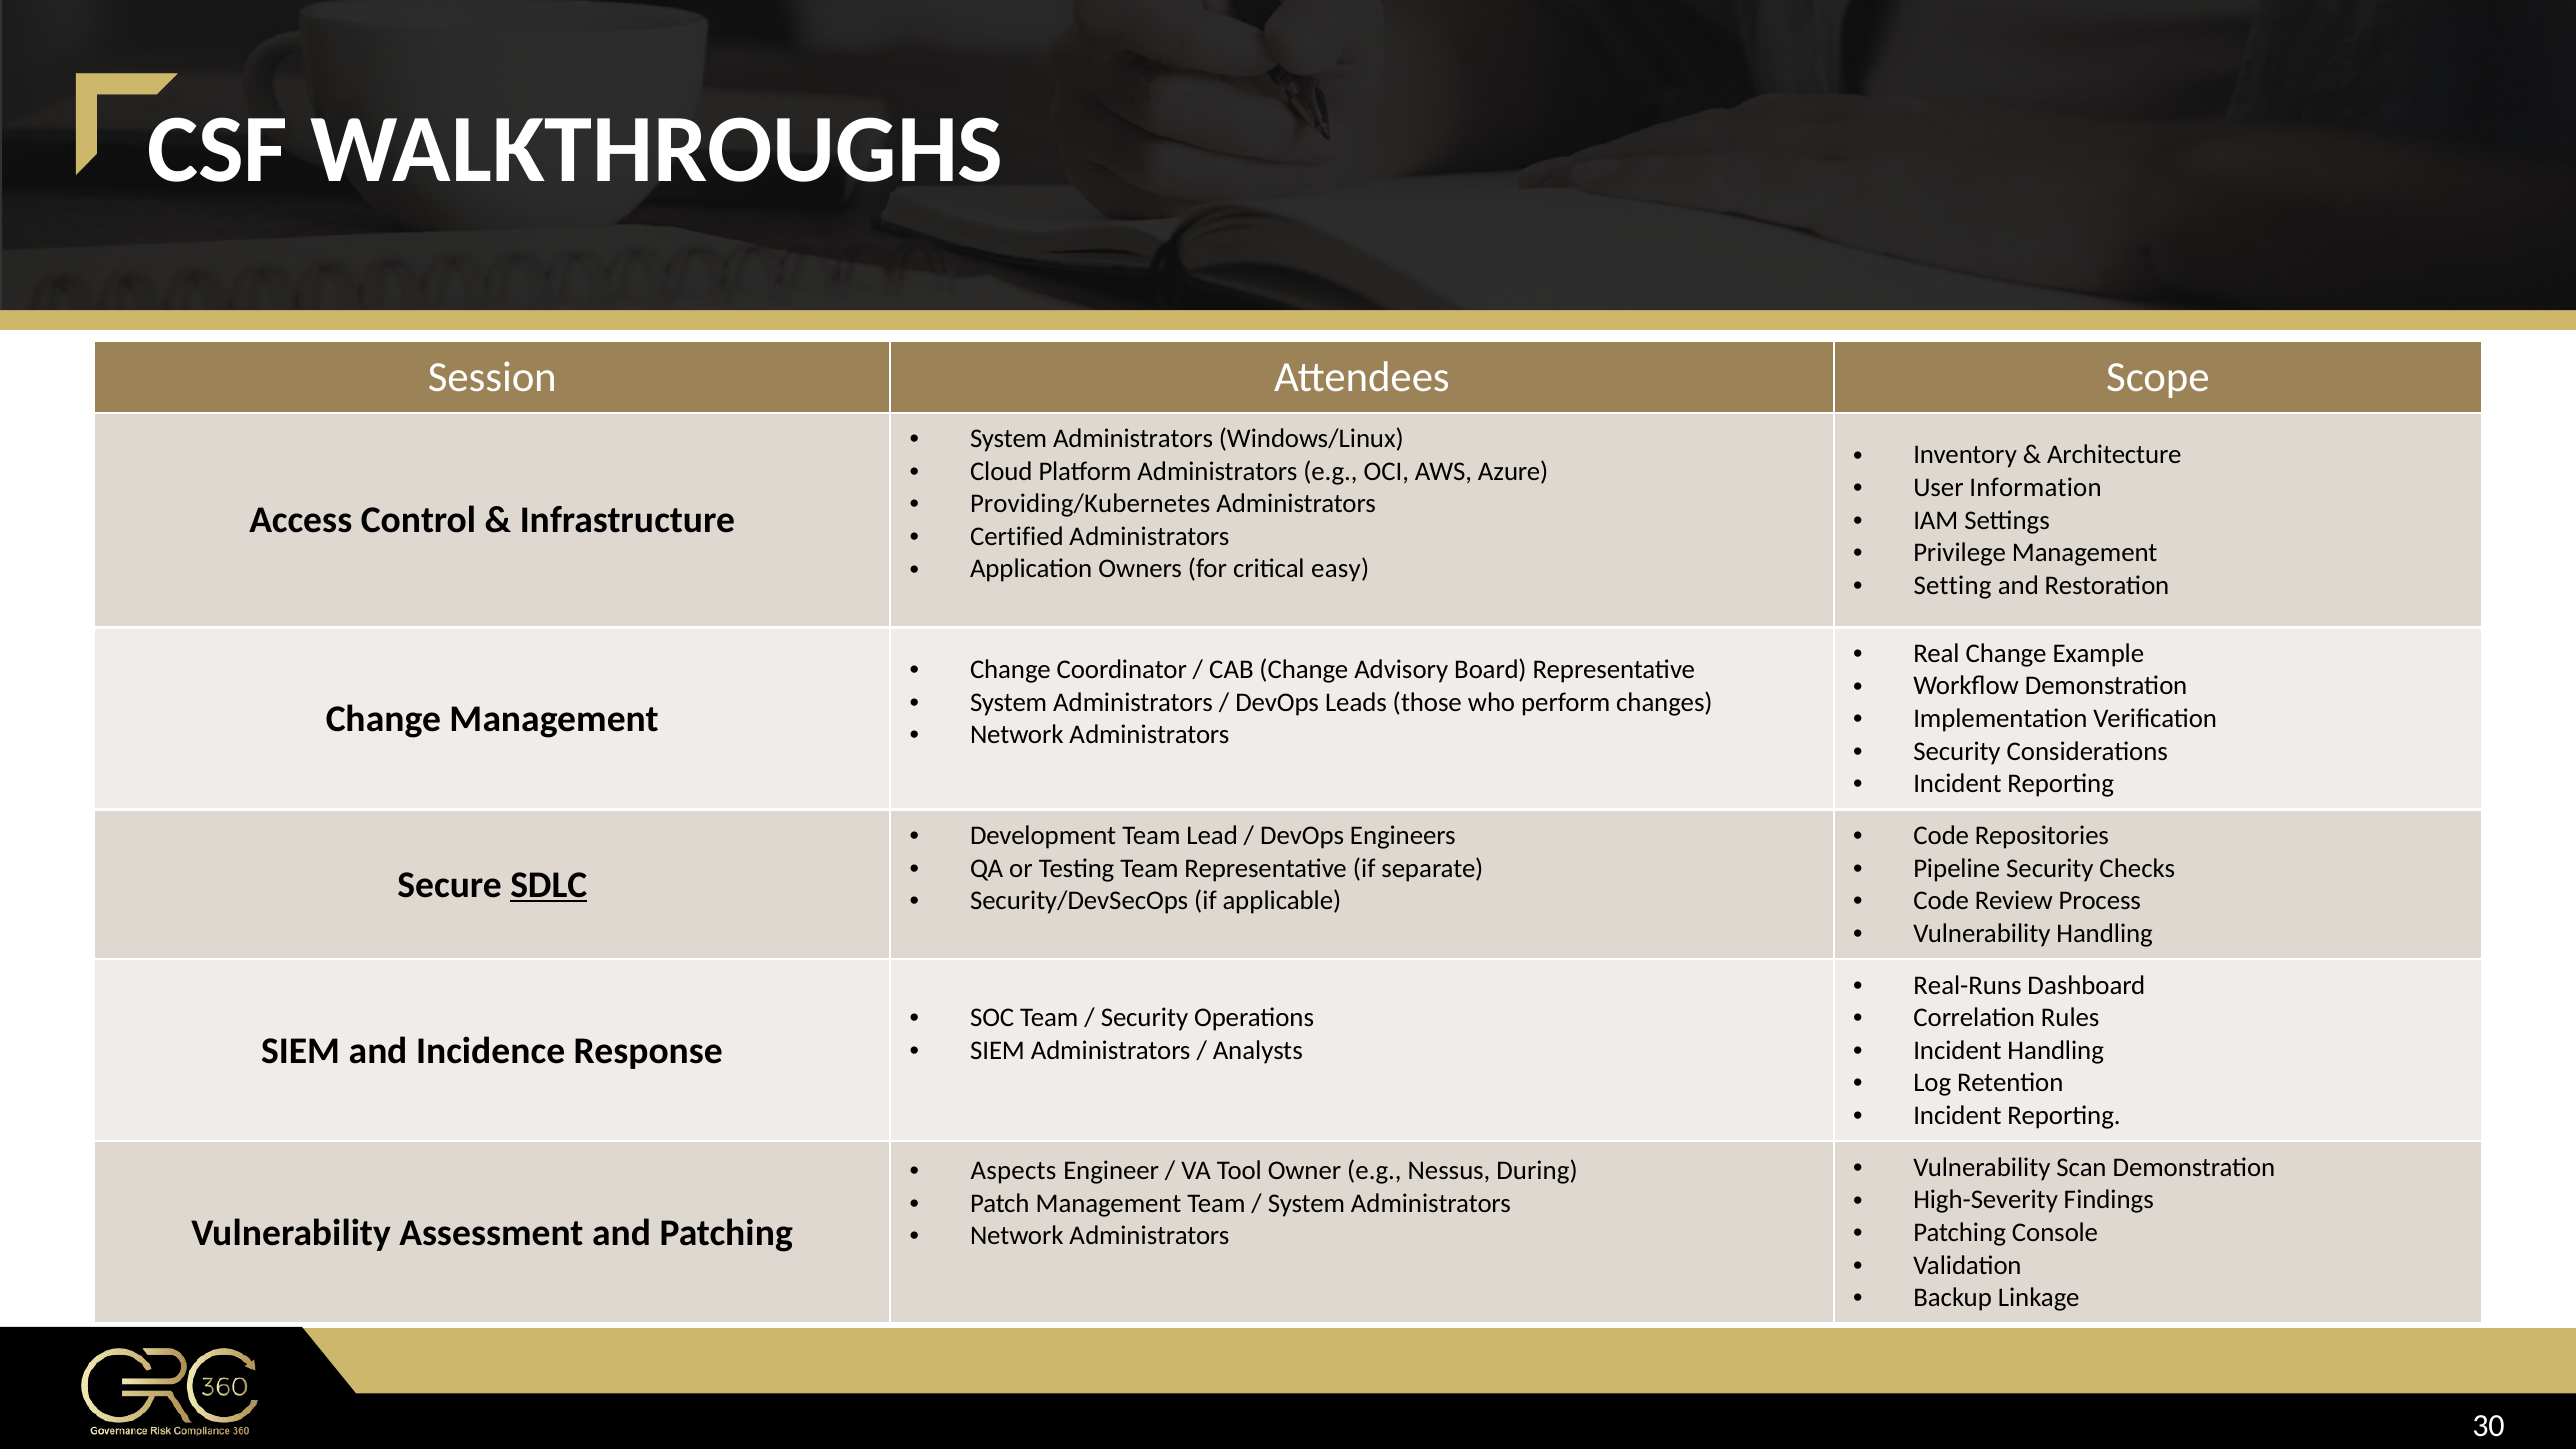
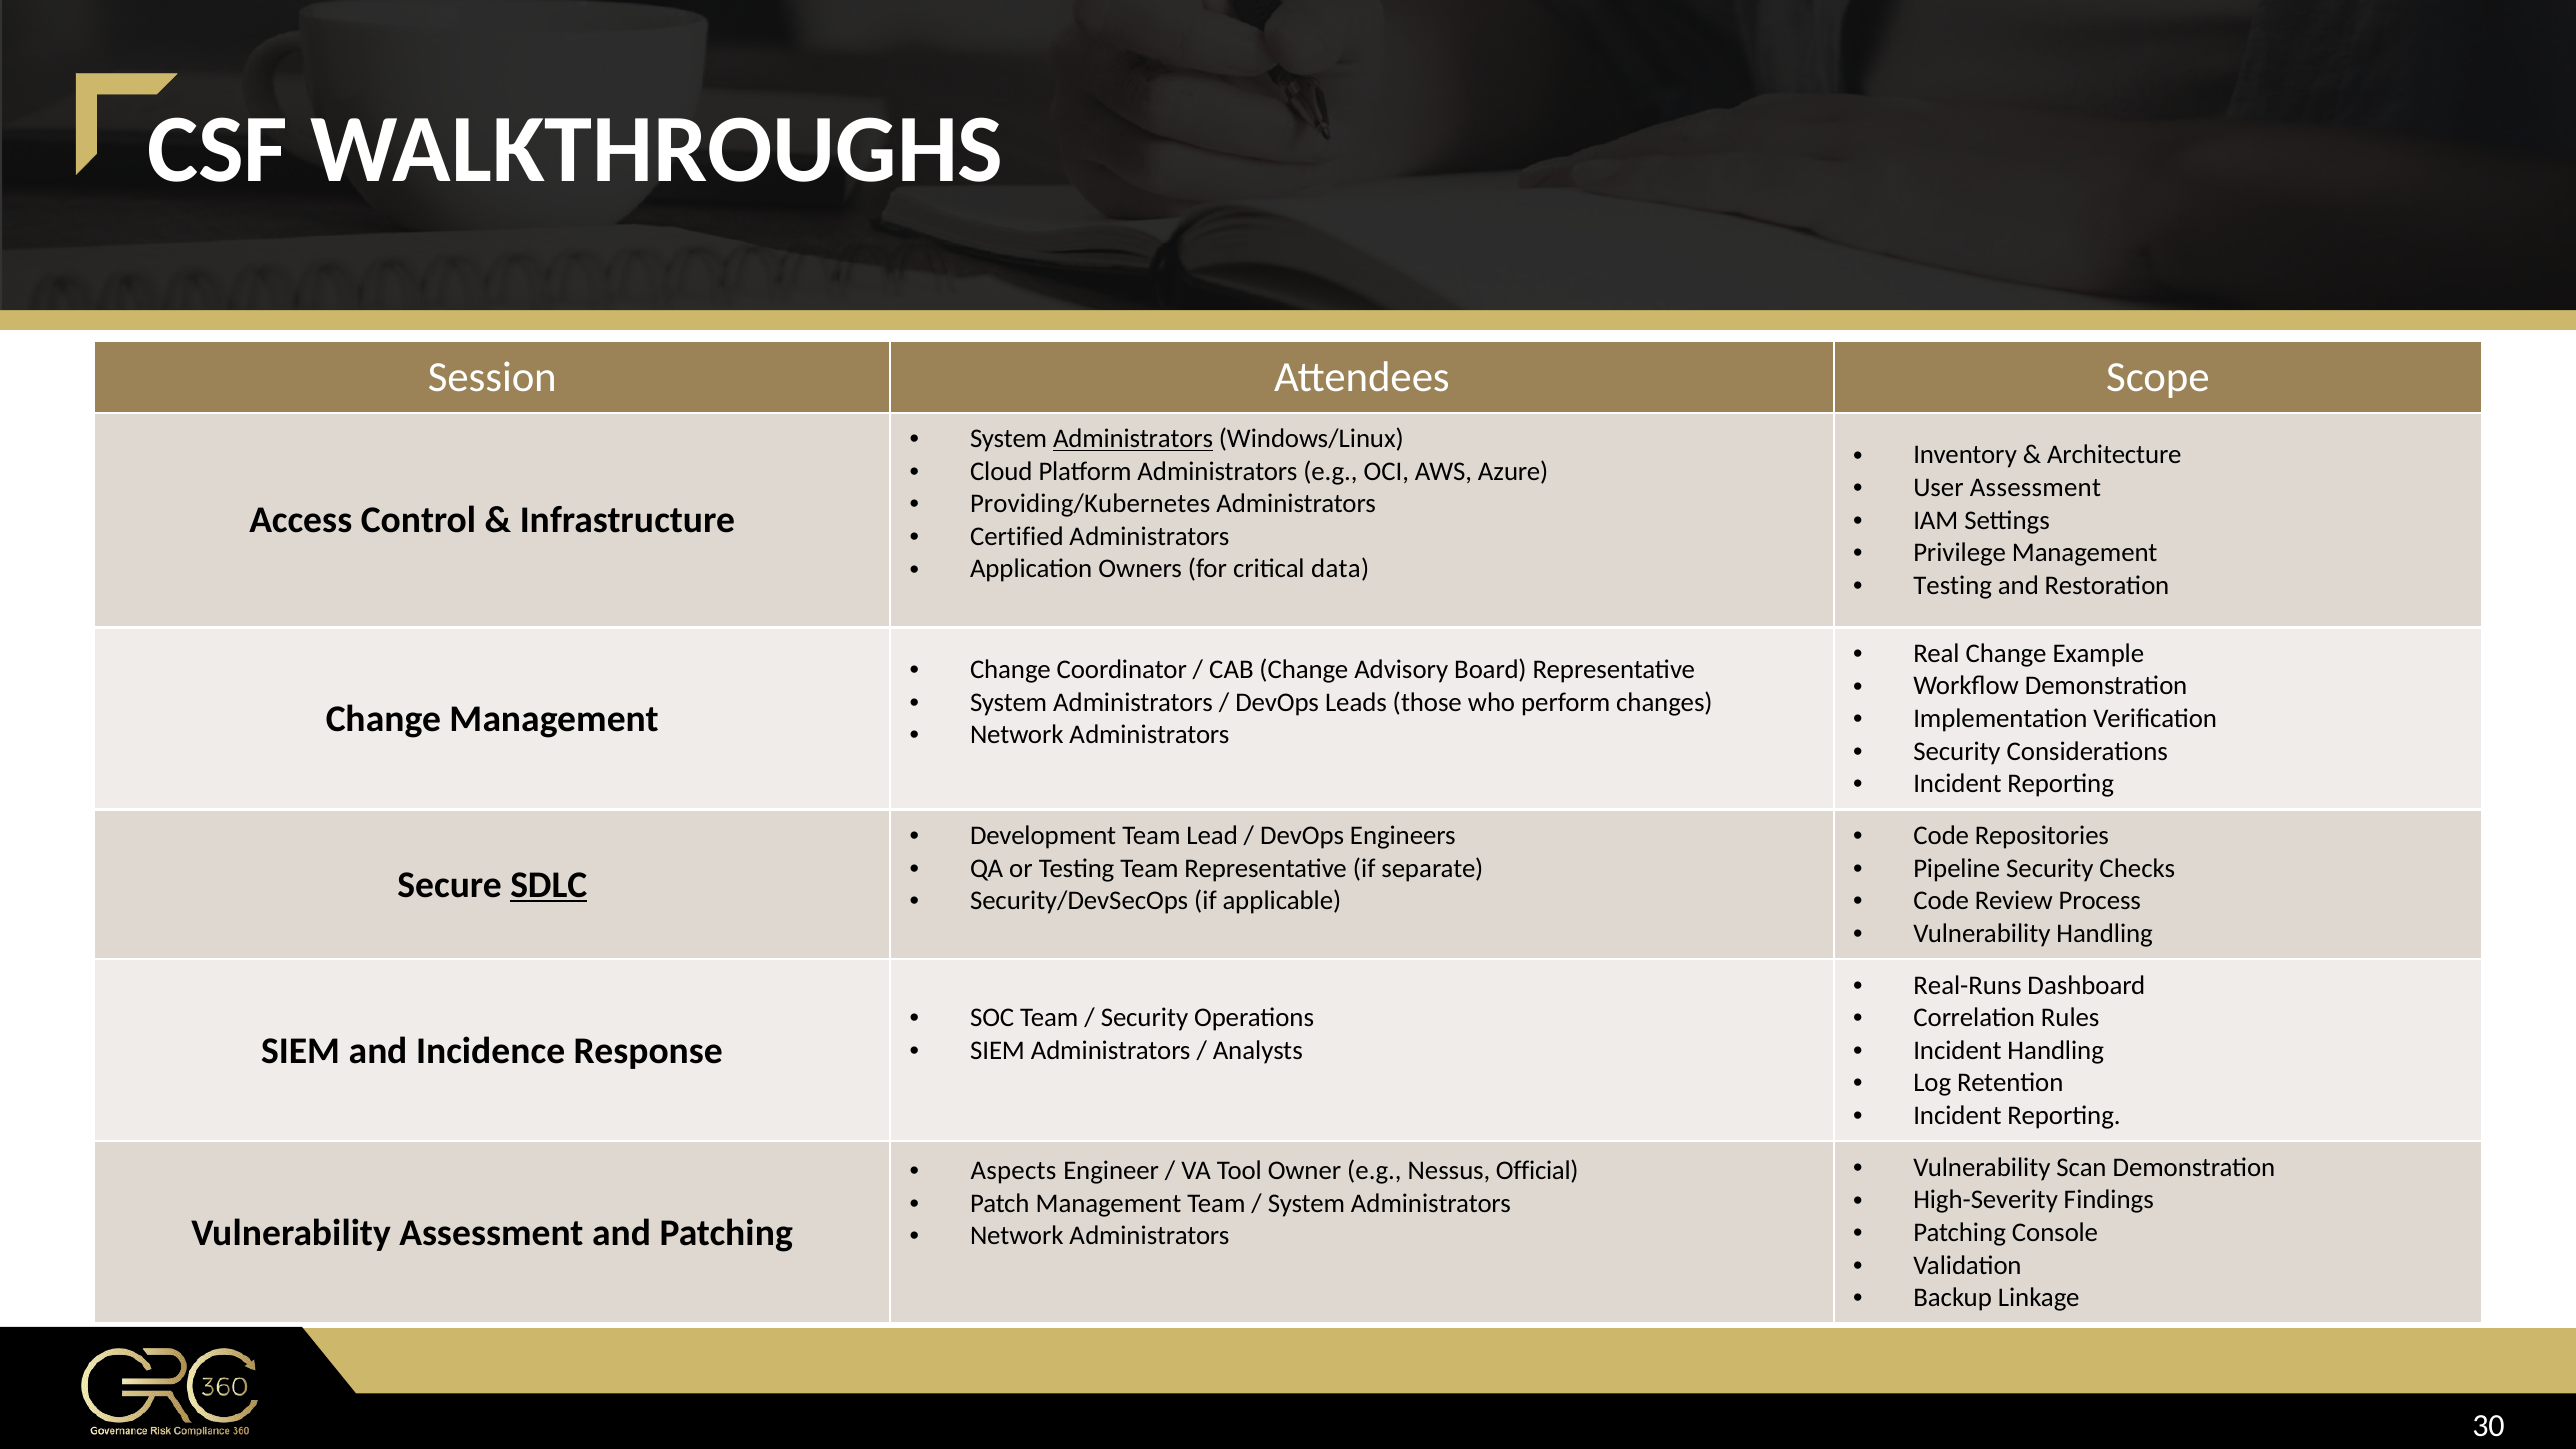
Administrators underline: none -> present (1133, 439)
User Information: Information -> Assessment (2036, 488)
easy: easy -> data (1340, 569)
Setting: Setting -> Testing (1953, 585)
During: During -> Official (1537, 1171)
